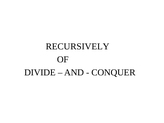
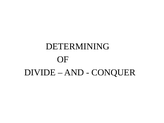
RECURSIVELY: RECURSIVELY -> DETERMINING (78, 46)
